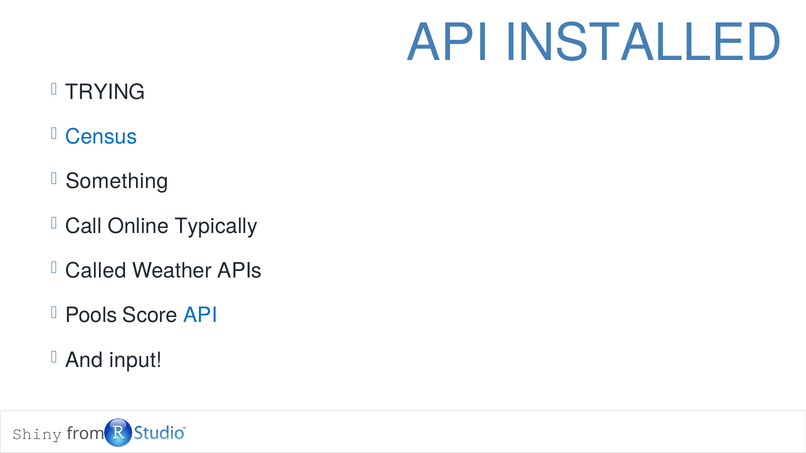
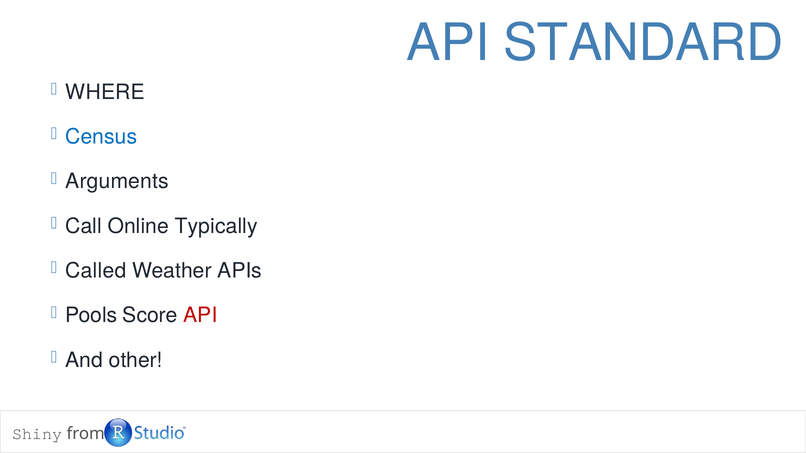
INSTALLED: INSTALLED -> STANDARD (643, 43)
TRYING: TRYING -> WHERE (105, 92)
Something: Something -> Arguments (117, 182)
API colour: blue -> red (200, 316)
input: input -> other (136, 360)
